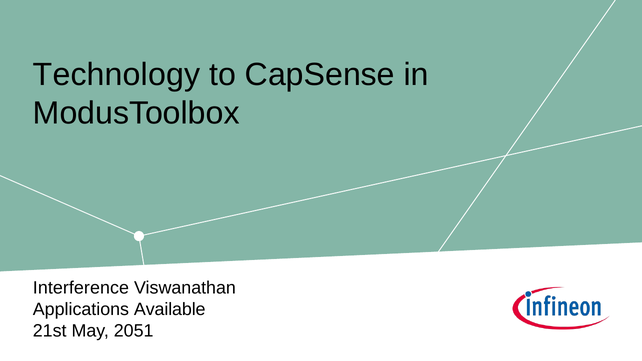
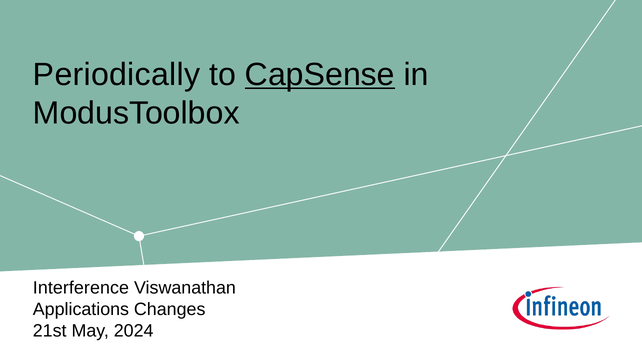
Technology: Technology -> Periodically (116, 74)
CapSense underline: none -> present (320, 74)
Available: Available -> Changes (170, 309)
2051: 2051 -> 2024 (134, 331)
